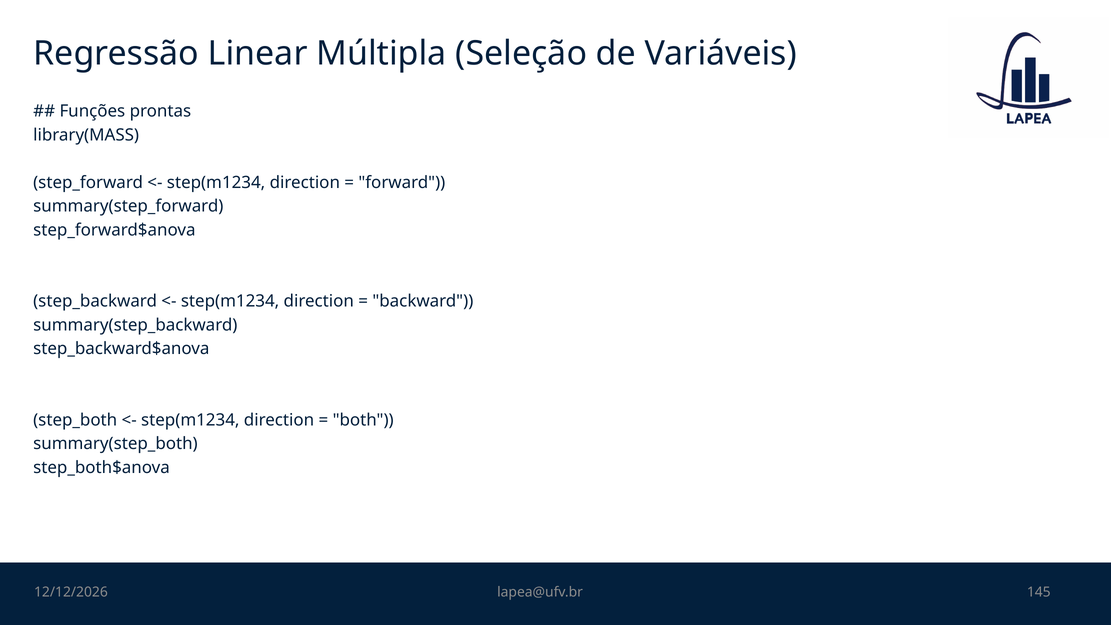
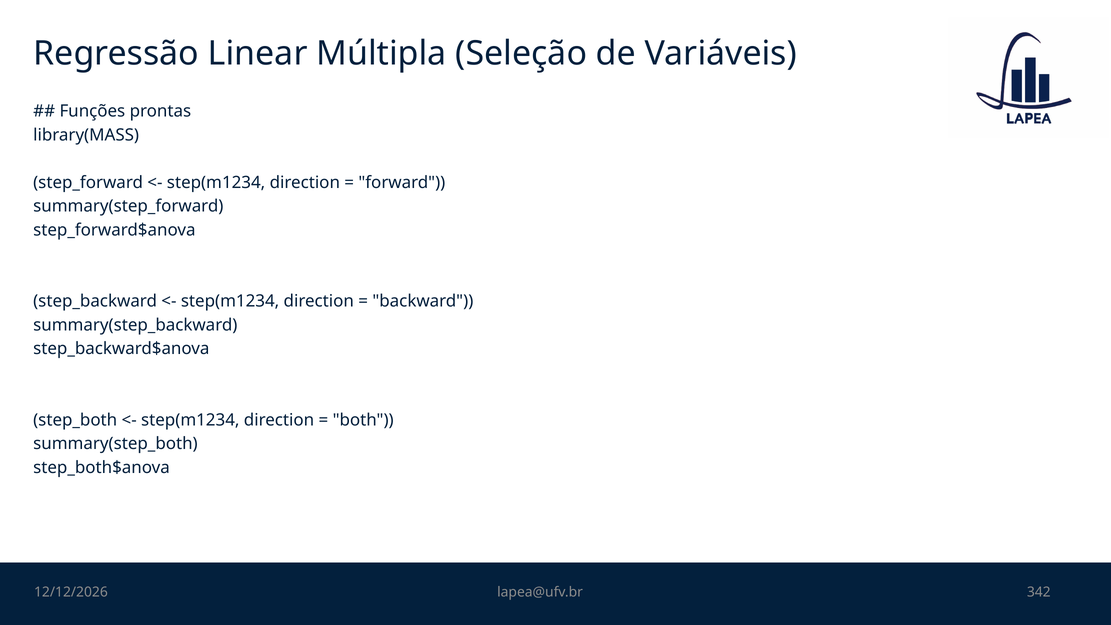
145: 145 -> 342 (1039, 592)
